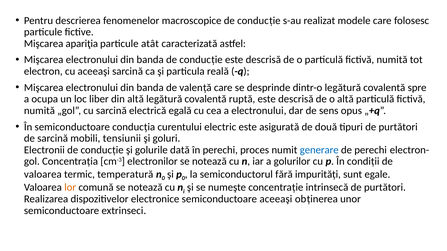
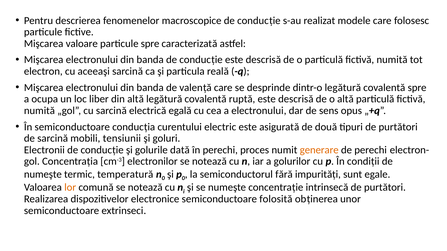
apariţia: apariţia -> valoare (82, 44)
particule atât: atât -> spre (150, 44)
generare colour: blue -> orange (319, 150)
valoarea: valoarea -> numeşte (43, 174)
semiconductoare aceeaşi: aceeaşi -> folosită (276, 199)
